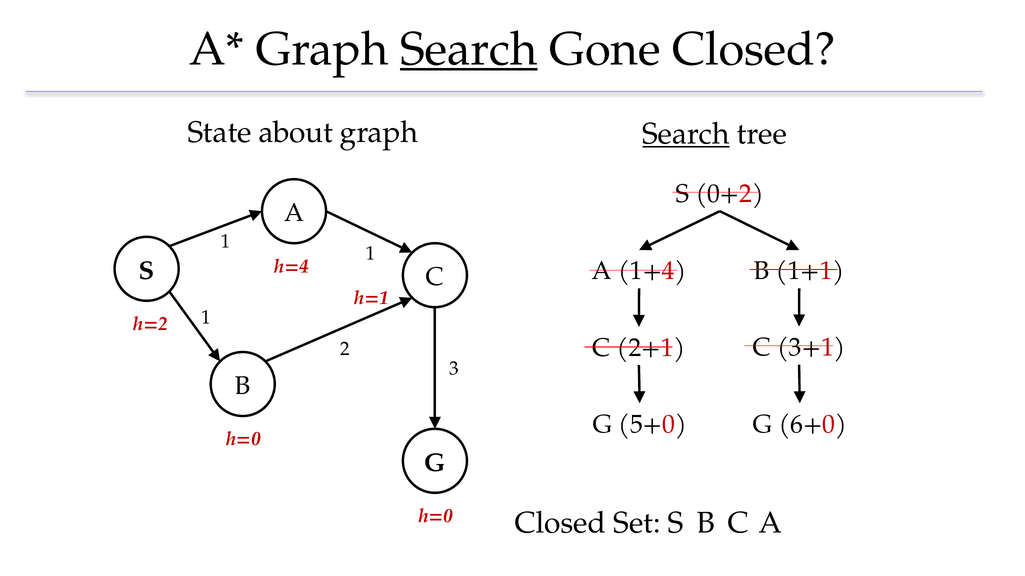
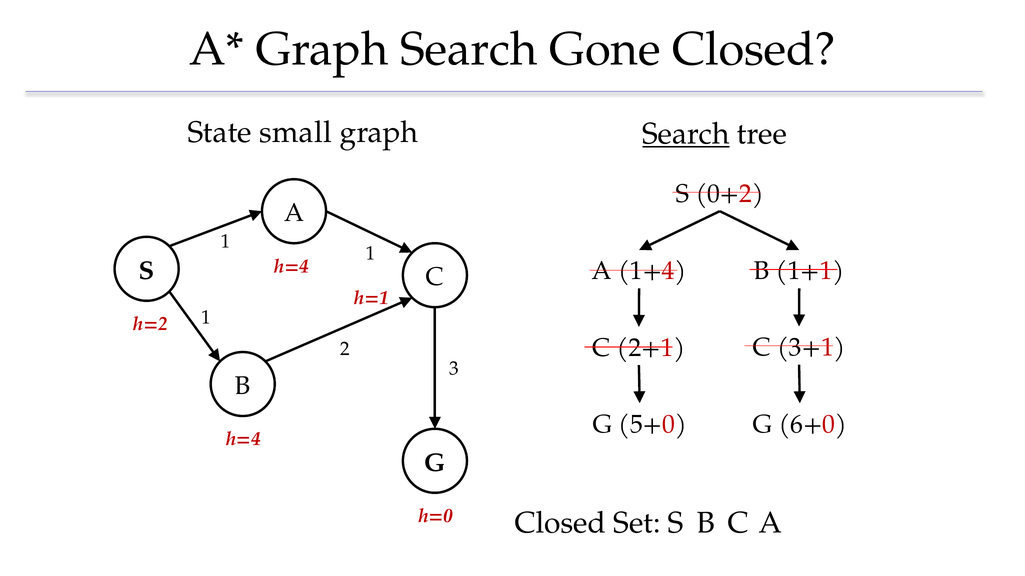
Search underline: present -> none (469, 49)
about: about -> small (295, 133)
h=0: h=0 -> h=4 (243, 439)
